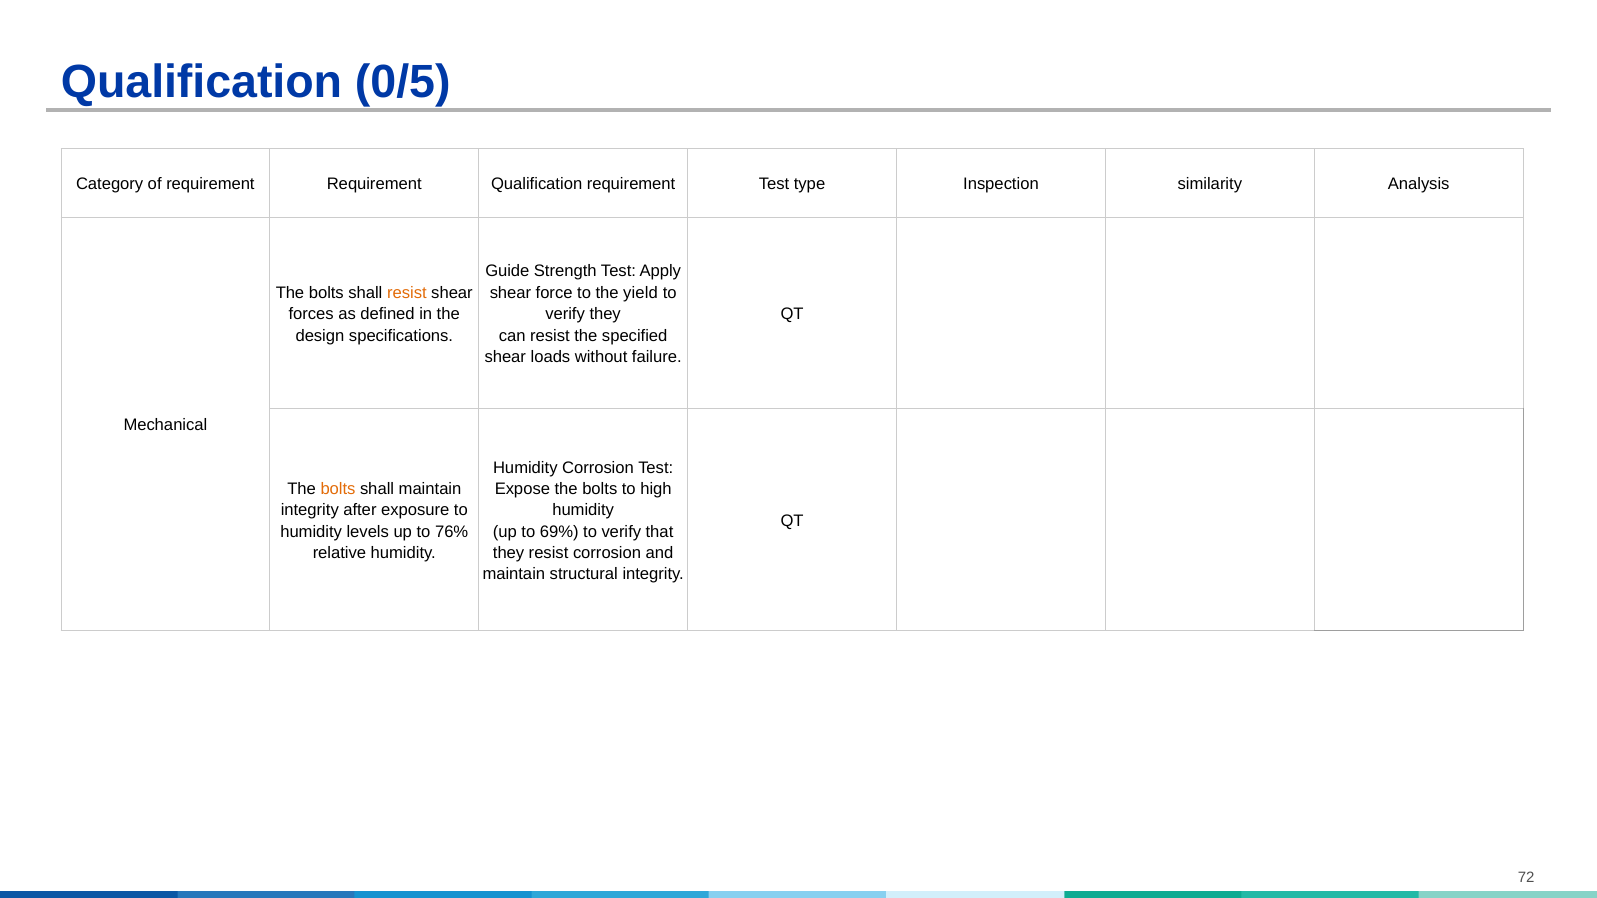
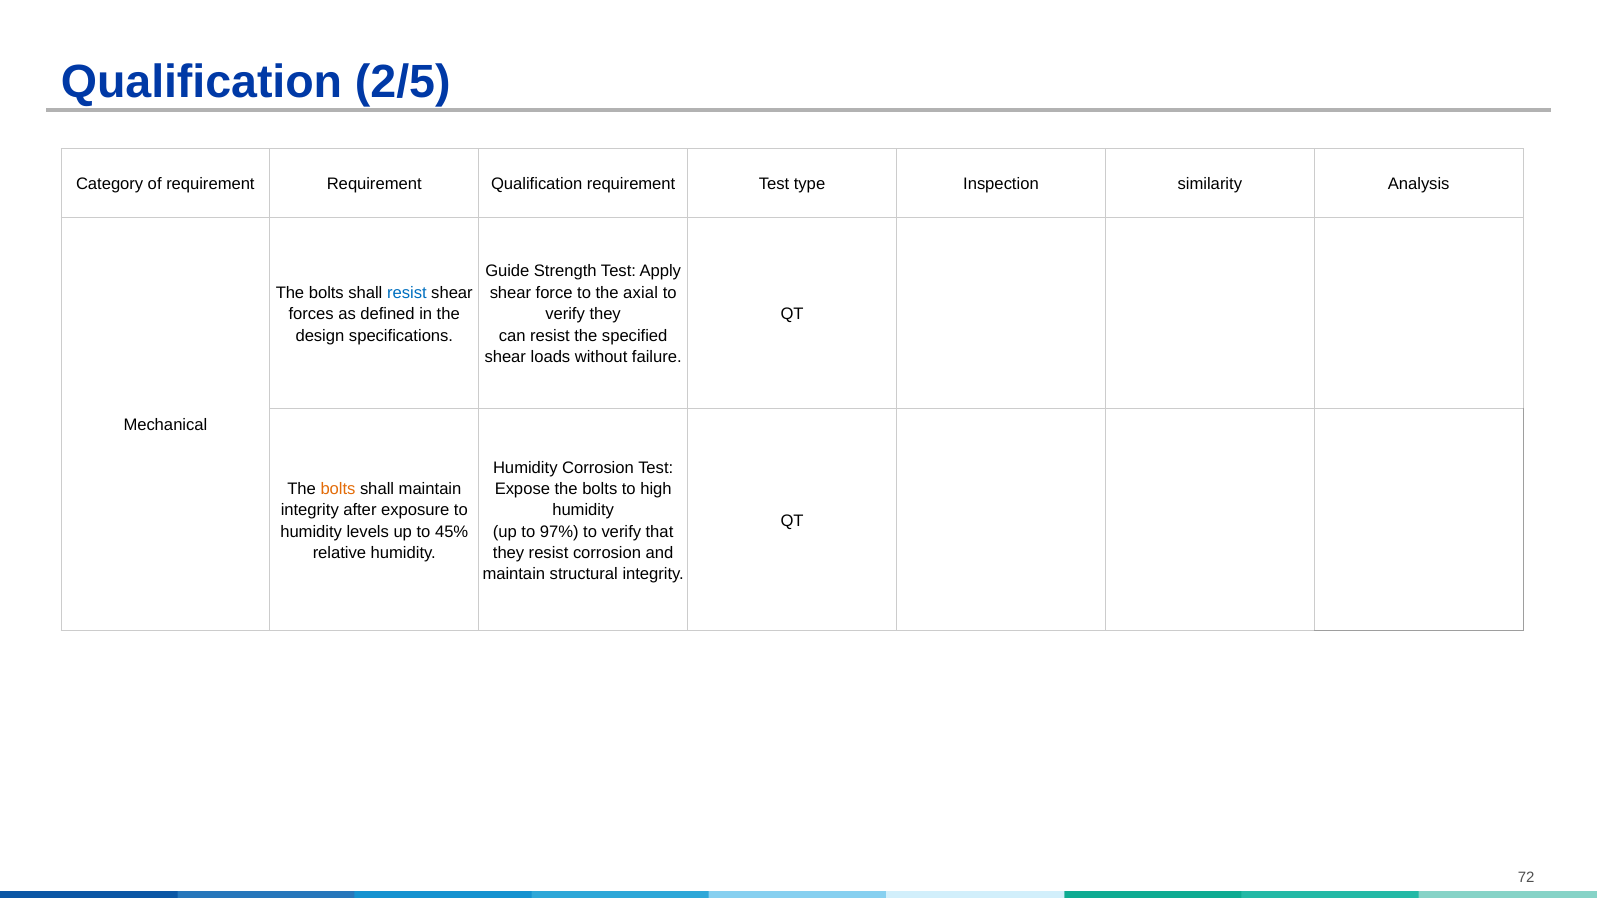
0/5: 0/5 -> 2/5 (403, 82)
resist colour: orange -> blue (407, 293)
yield: yield -> axial (641, 293)
76%: 76% -> 45% (452, 532)
69%: 69% -> 97% (559, 532)
